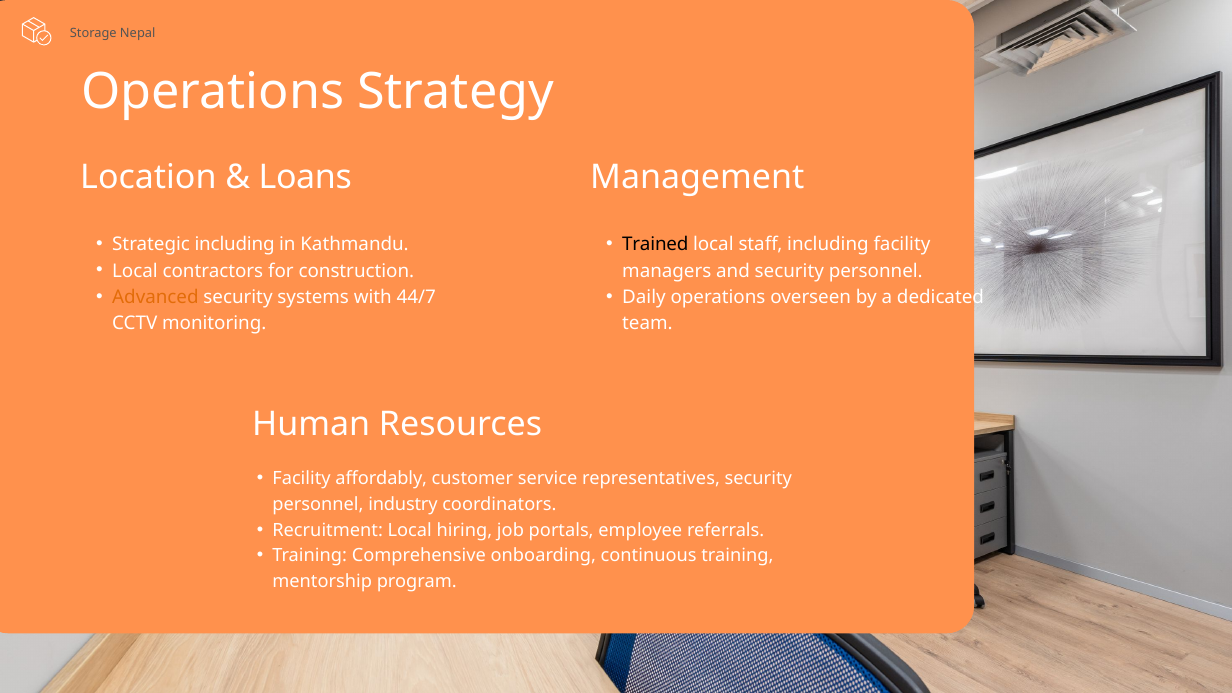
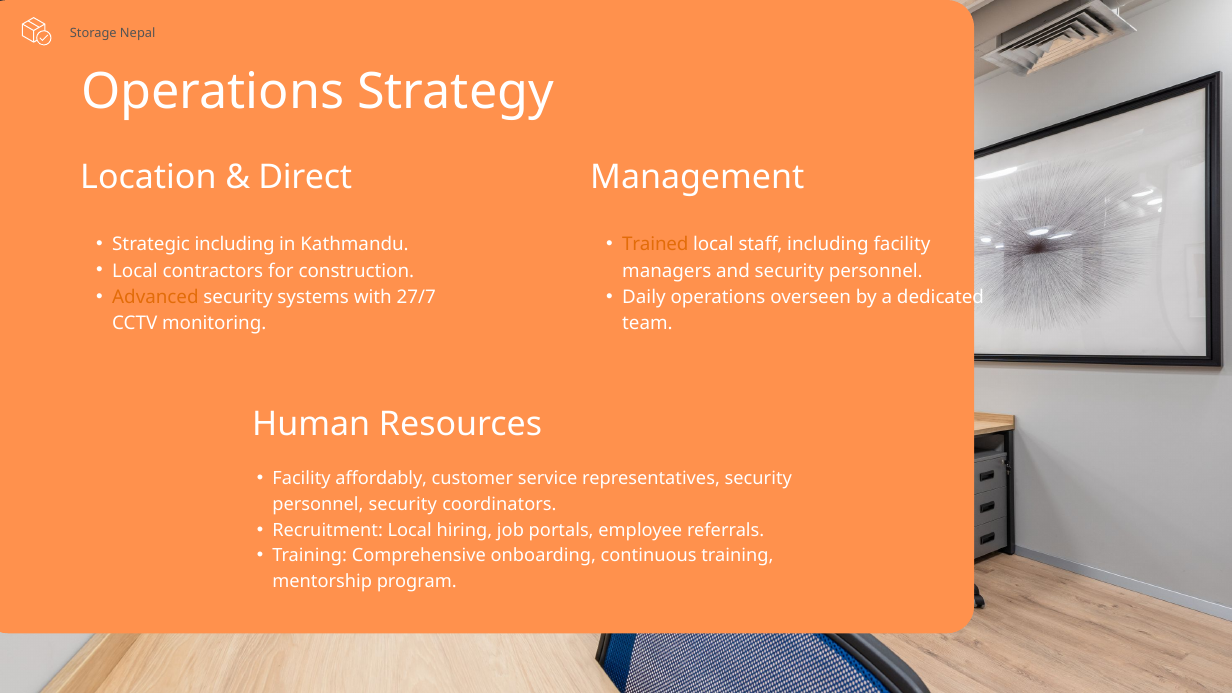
Loans: Loans -> Direct (305, 178)
Trained colour: black -> orange (655, 244)
44/7: 44/7 -> 27/7 (416, 297)
personnel industry: industry -> security (403, 504)
